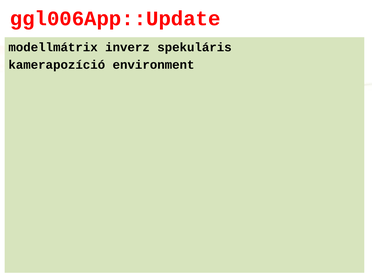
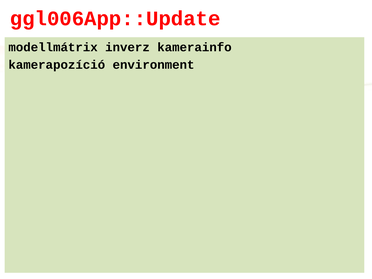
spekuláris: spekuláris -> kamerainfo (194, 47)
